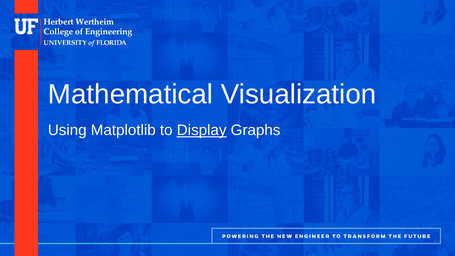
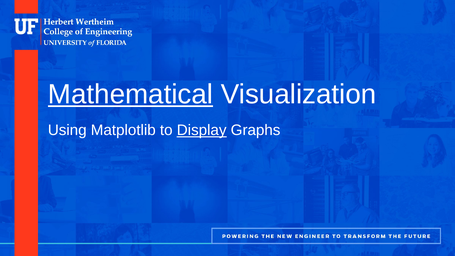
Mathematical underline: none -> present (131, 94)
